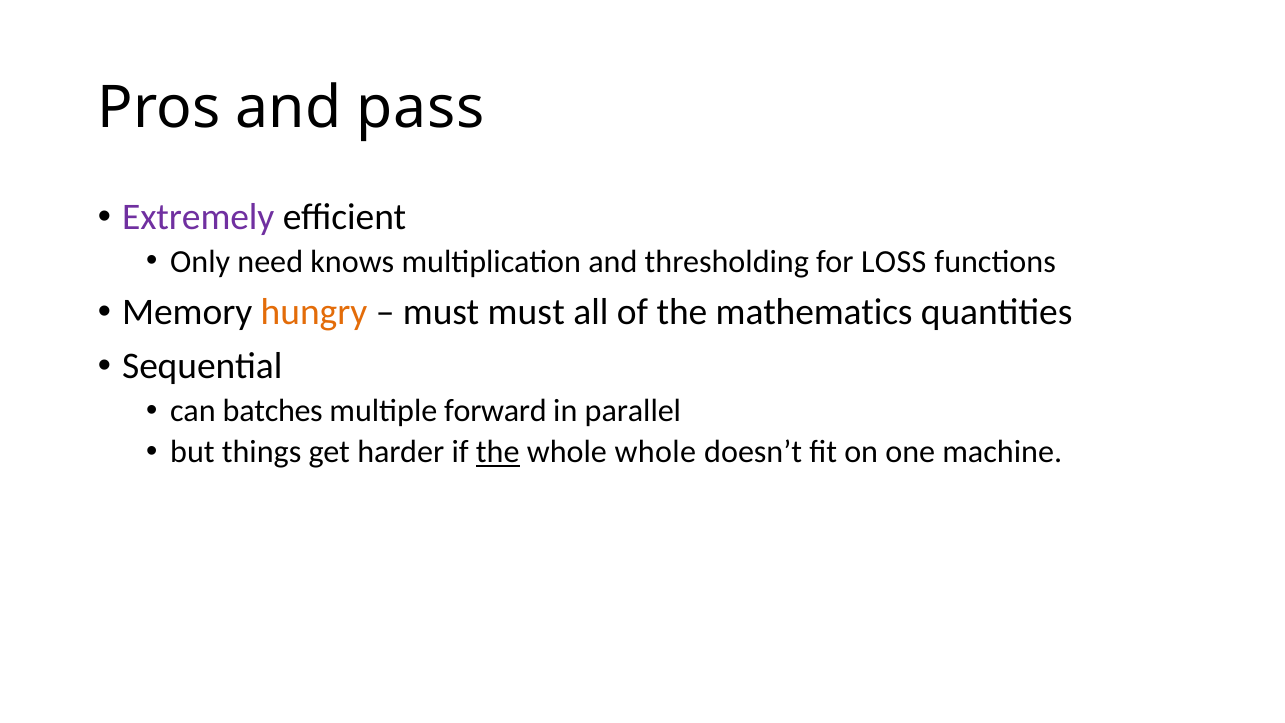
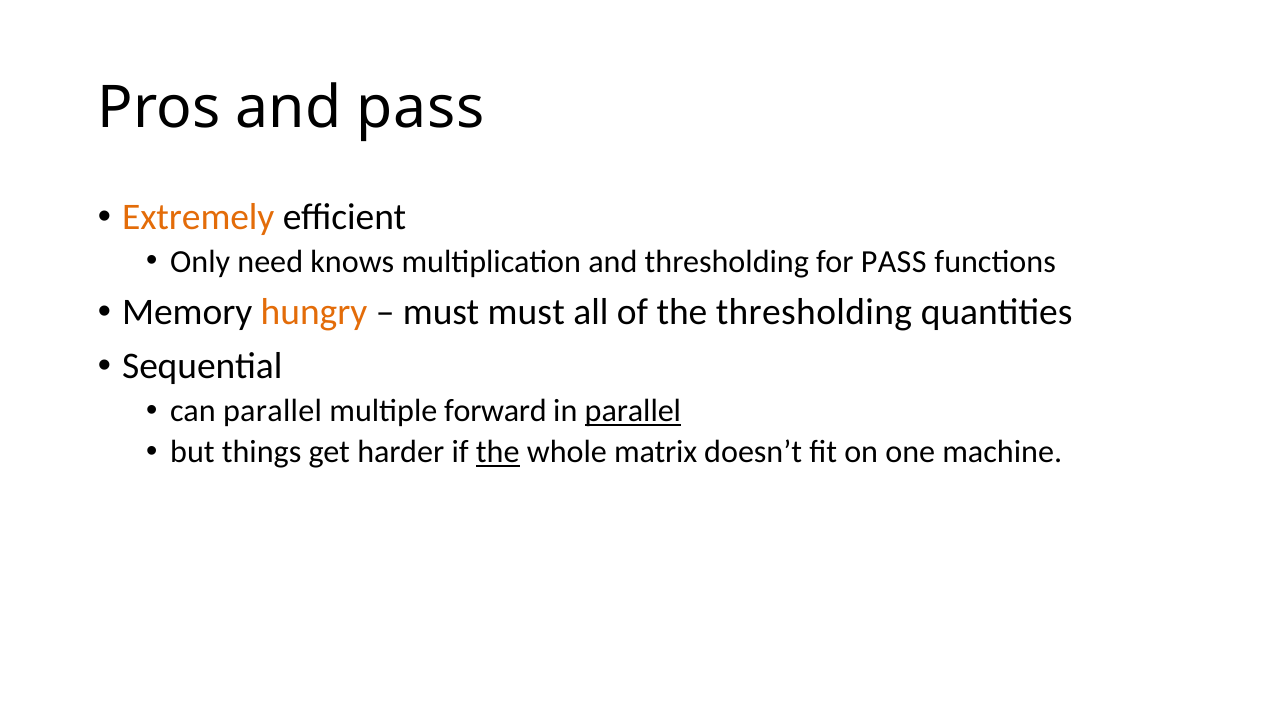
Extremely colour: purple -> orange (198, 217)
for LOSS: LOSS -> PASS (894, 262)
the mathematics: mathematics -> thresholding (814, 312)
can batches: batches -> parallel (272, 411)
parallel underline: none -> present (633, 411)
whole whole: whole -> matrix (656, 452)
